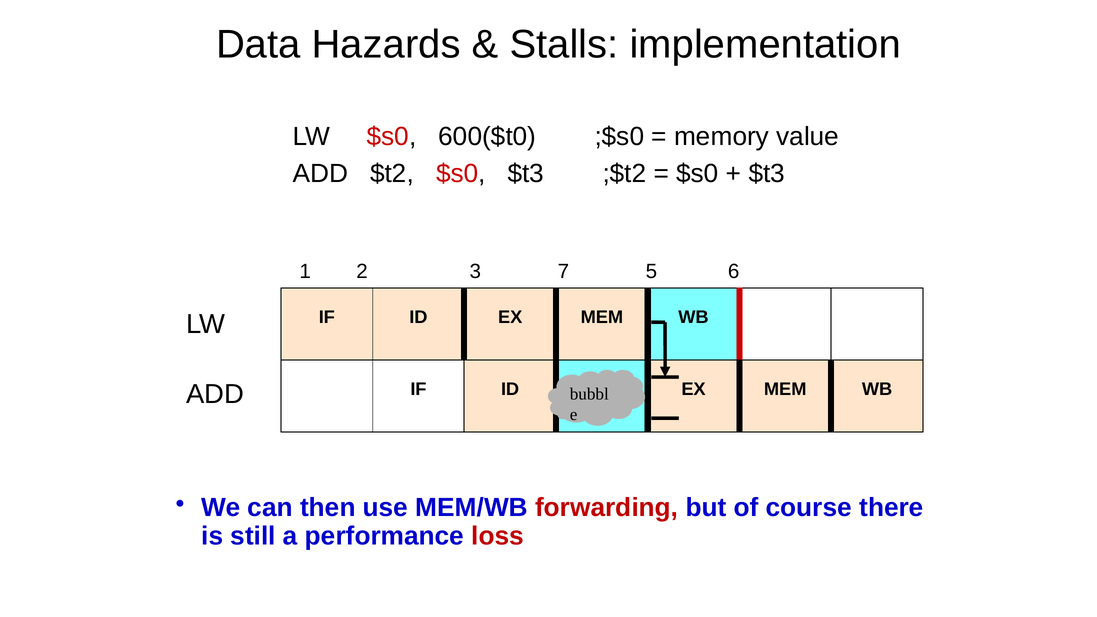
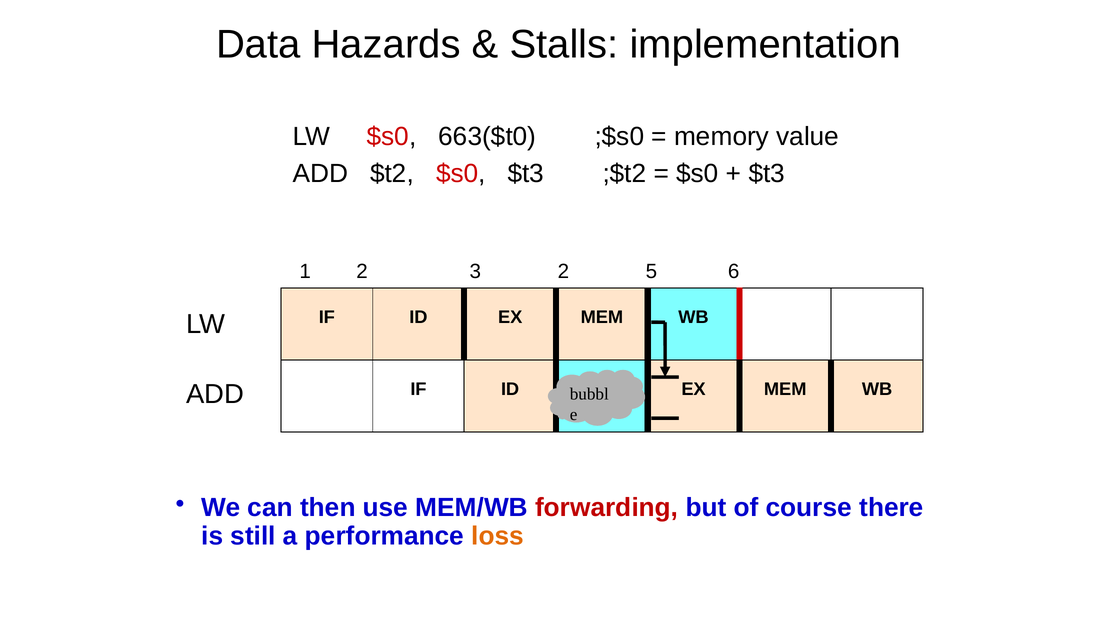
600($t0: 600($t0 -> 663($t0 (487, 137)
3 7: 7 -> 2 (563, 272)
loss colour: red -> orange (498, 536)
